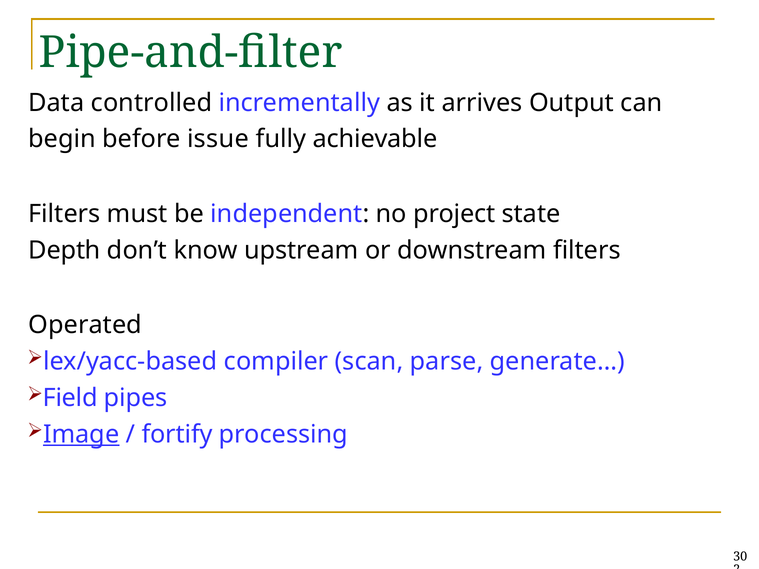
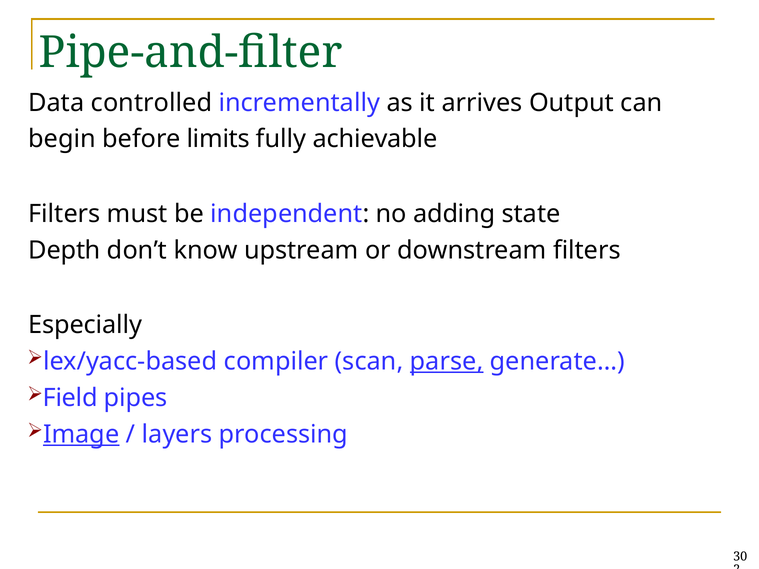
issue: issue -> limits (218, 139)
project: project -> adding (454, 214)
Operated: Operated -> Especially (85, 325)
parse underline: none -> present (447, 362)
fortify: fortify -> layers (177, 434)
